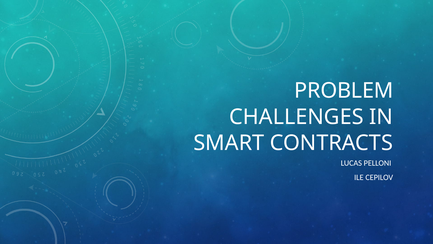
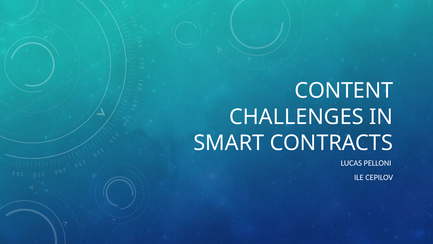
PROBLEM: PROBLEM -> CONTENT (344, 91)
